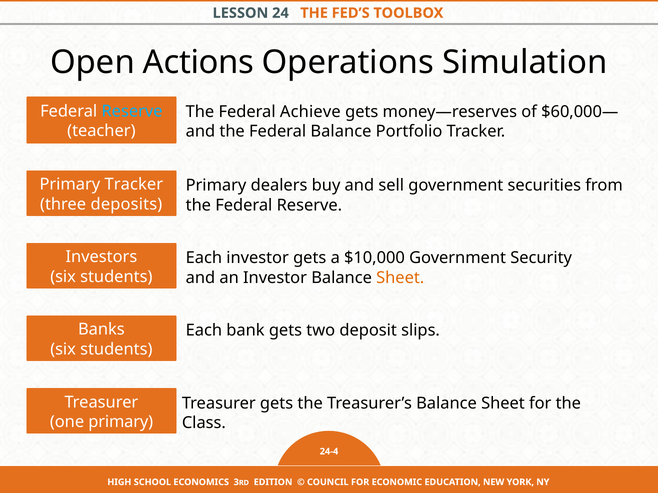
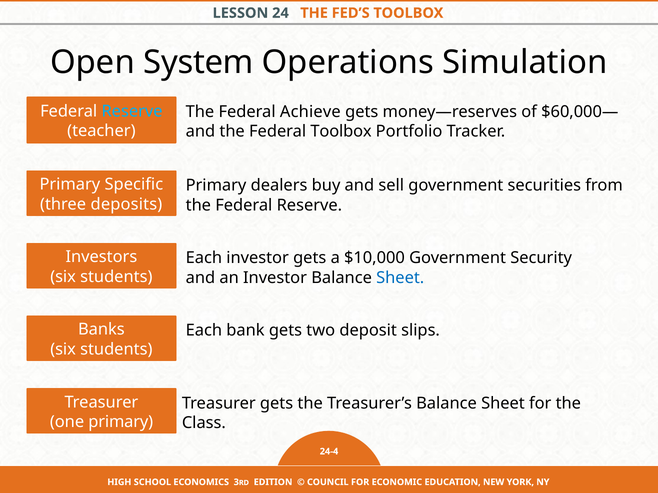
Actions: Actions -> System (198, 63)
Federal Balance: Balance -> Toolbox (341, 132)
Primary Tracker: Tracker -> Specific (134, 185)
Sheet colour: orange -> blue (400, 278)
